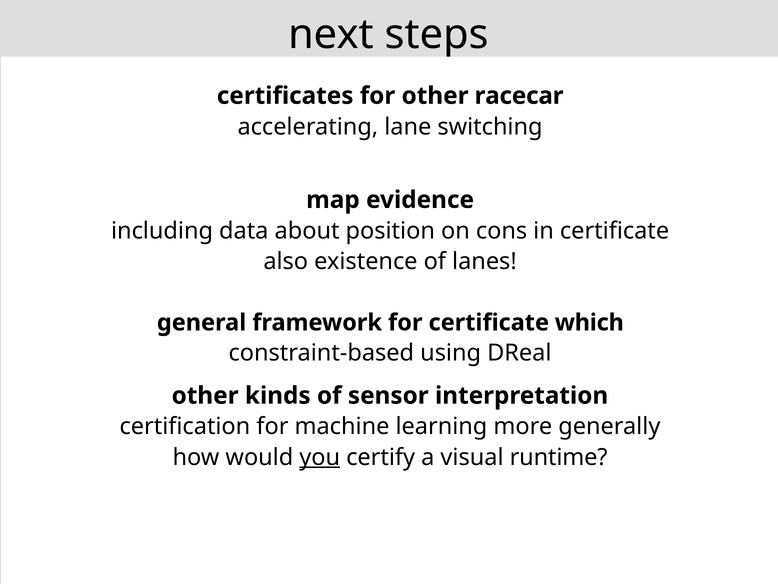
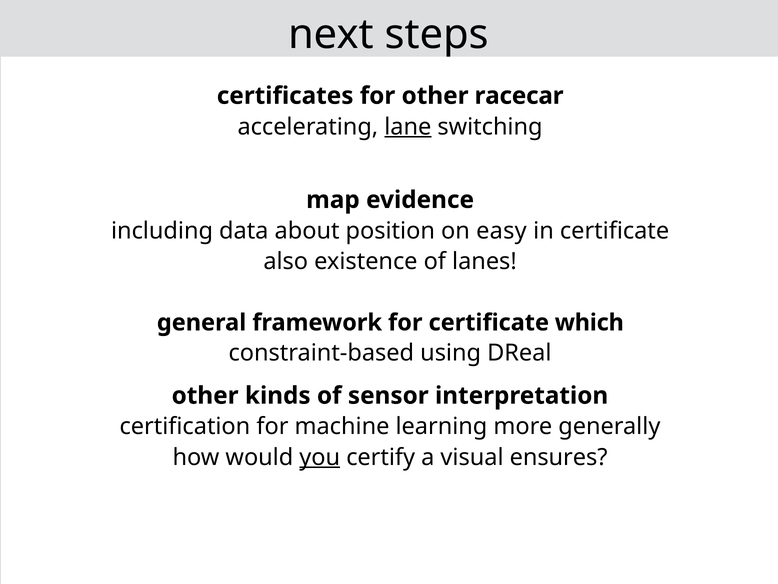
lane underline: none -> present (408, 127)
cons: cons -> easy (501, 231)
runtime: runtime -> ensures (559, 457)
